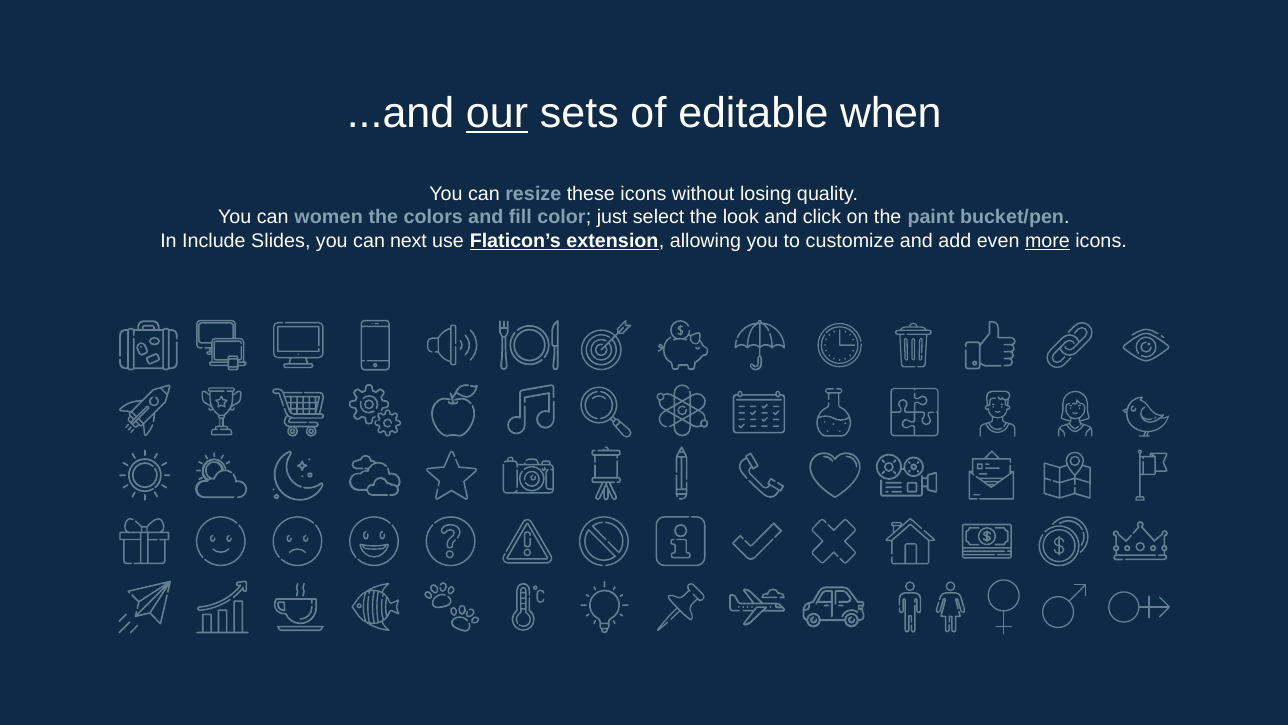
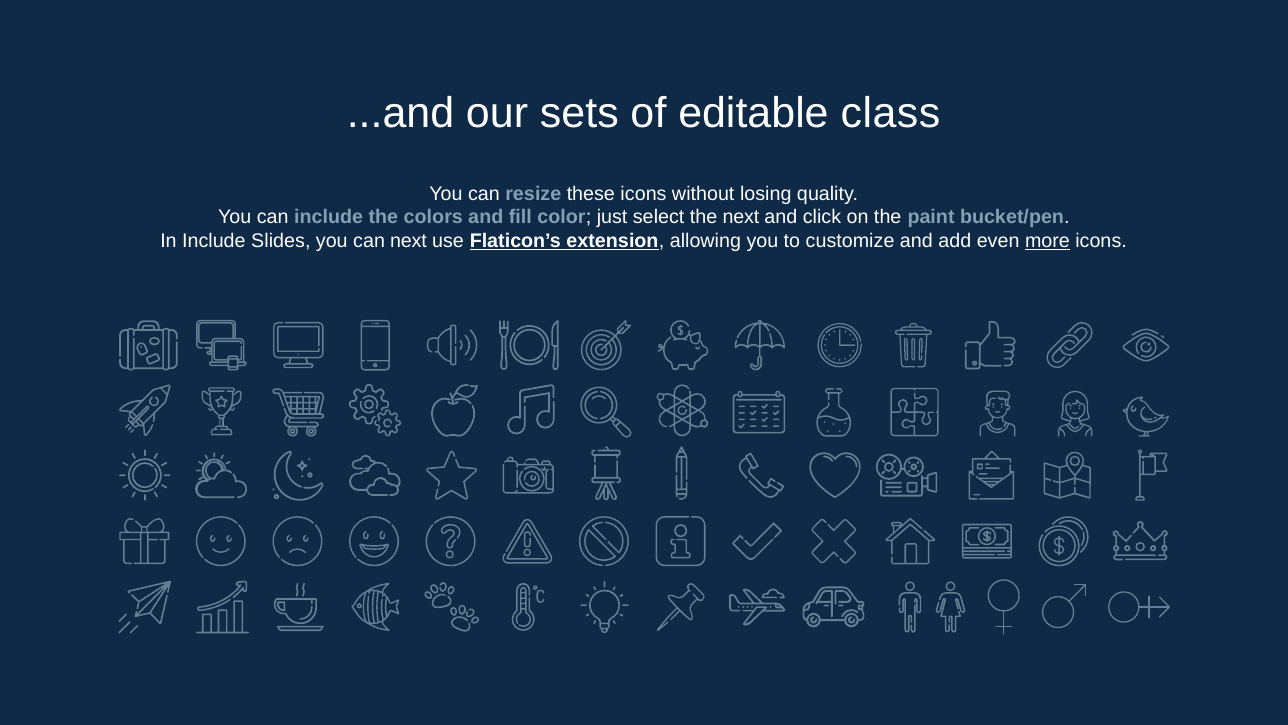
our underline: present -> none (497, 114)
when: when -> class (890, 114)
can women: women -> include (329, 217)
the look: look -> next (741, 217)
